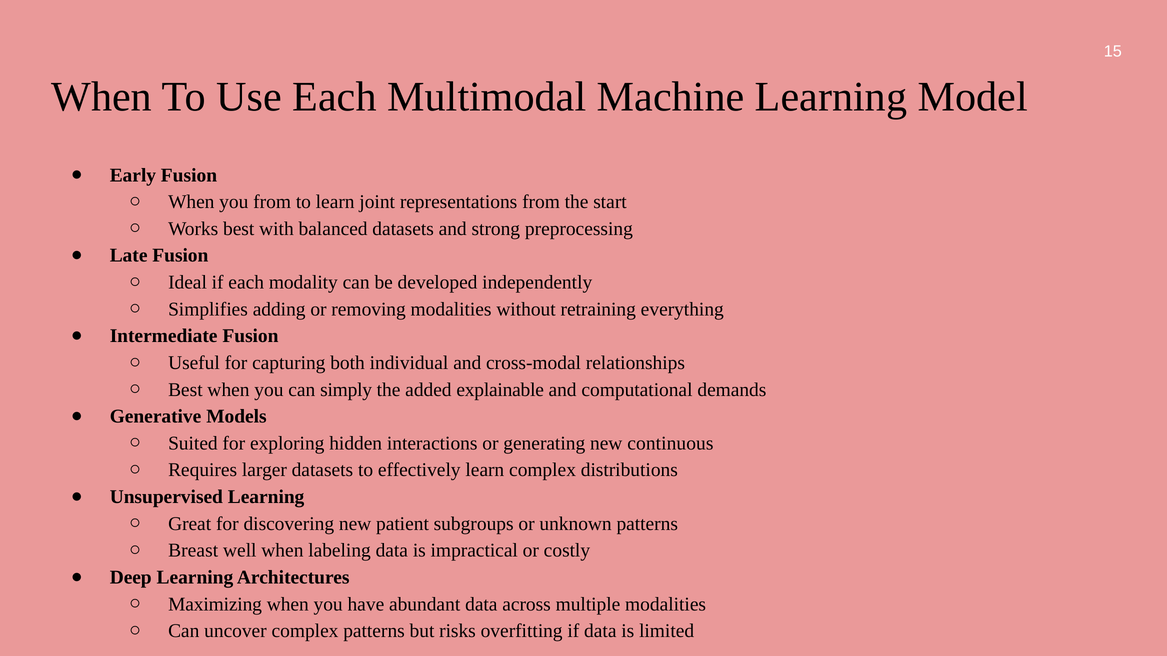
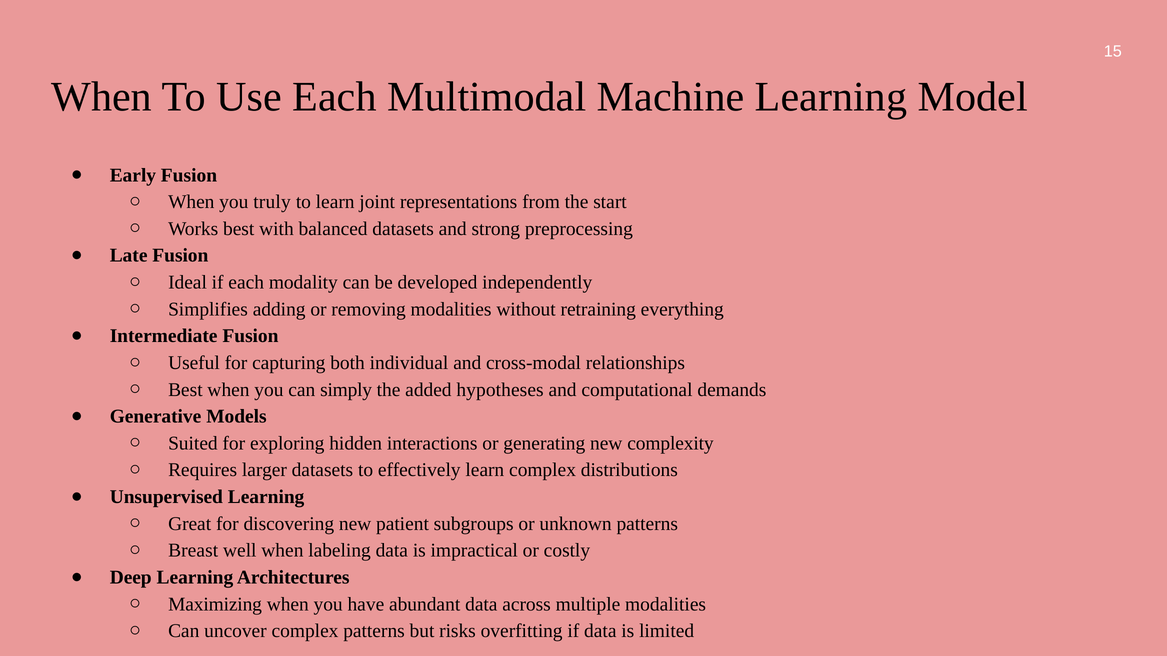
you from: from -> truly (272, 202)
explainable: explainable -> hypotheses (500, 390)
continuous: continuous -> complexity (671, 444)
